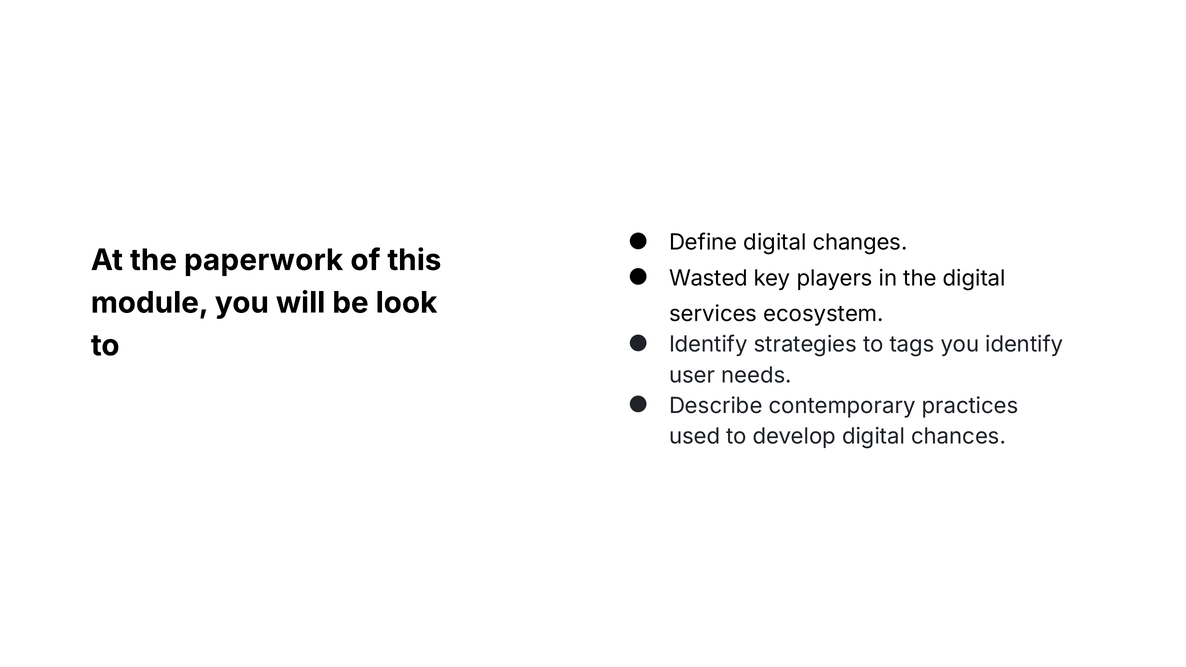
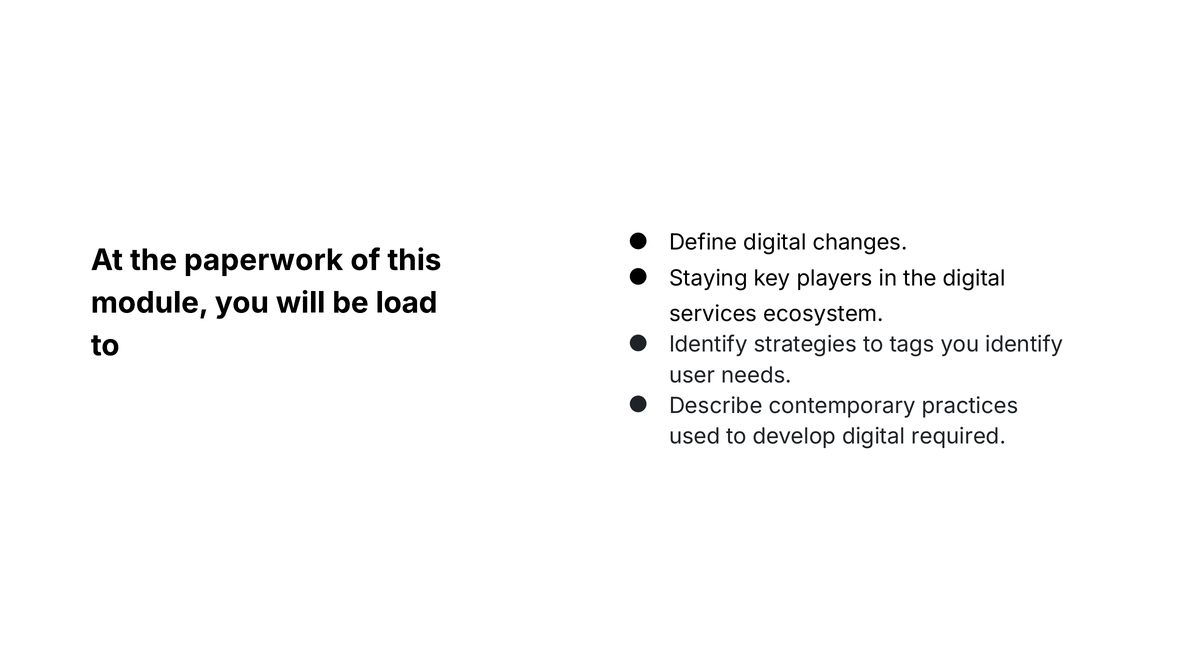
Wasted: Wasted -> Staying (708, 278)
look: look -> load (407, 303)
chances: chances -> required (959, 437)
